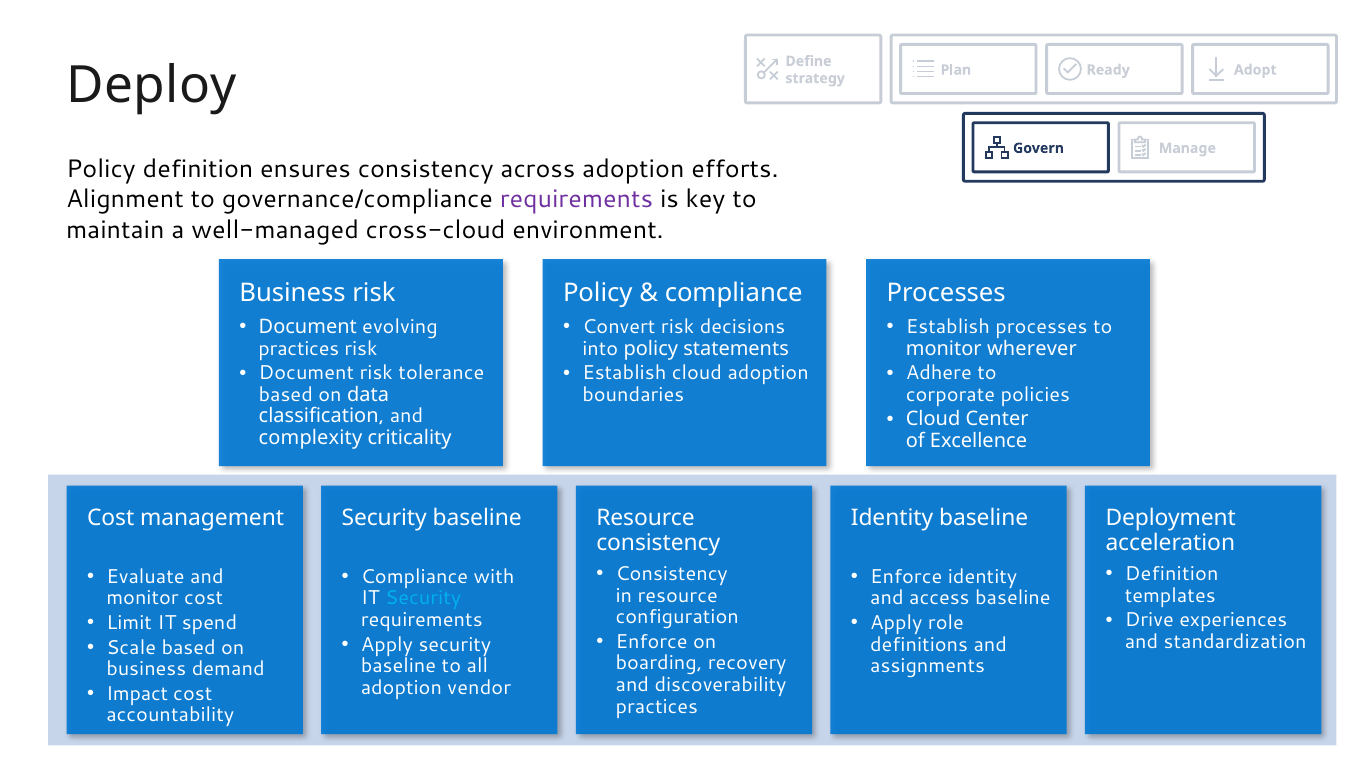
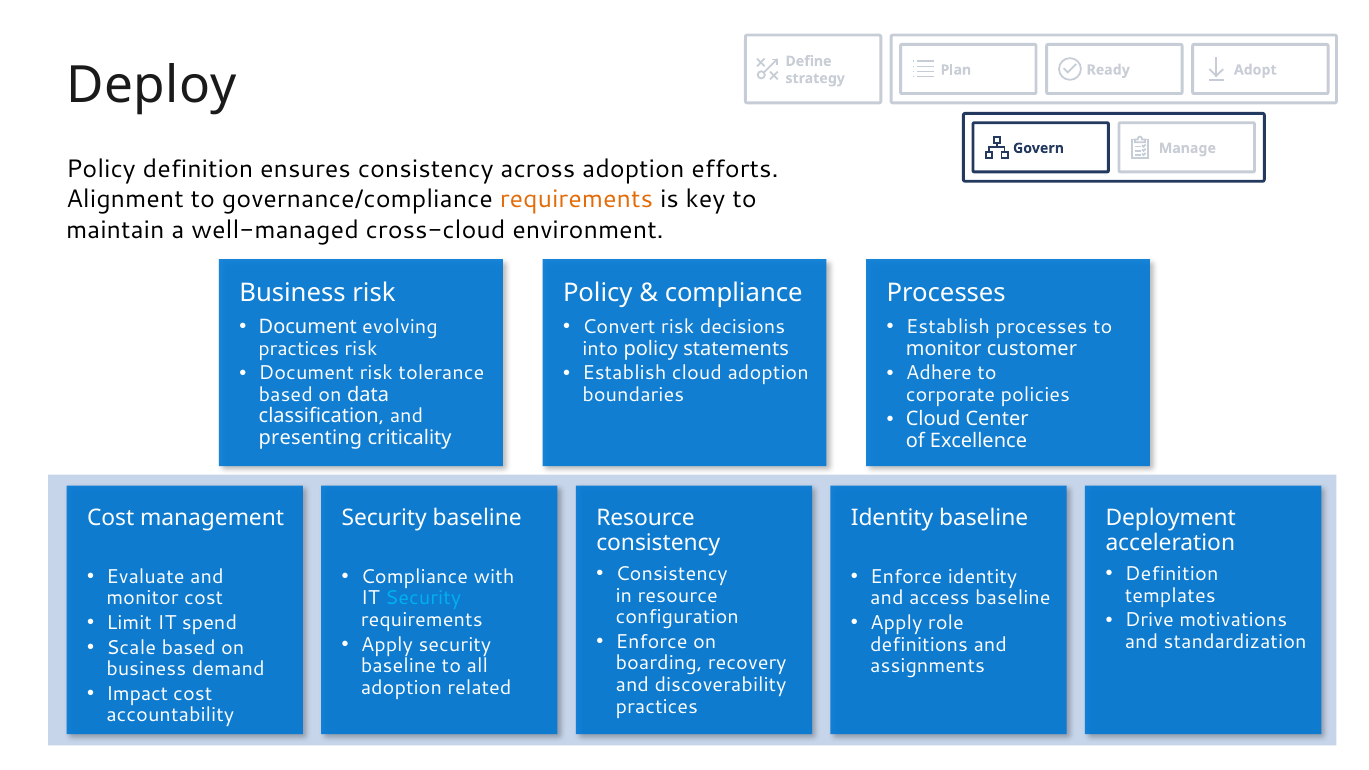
requirements colour: purple -> orange (576, 199)
wherever: wherever -> customer (1032, 349)
complexity: complexity -> presenting (310, 438)
experiences: experiences -> motivations (1233, 620)
vendor: vendor -> related (479, 688)
